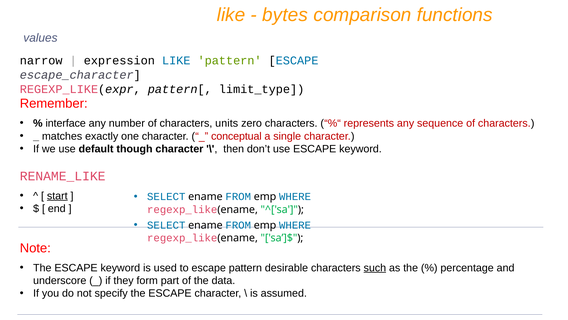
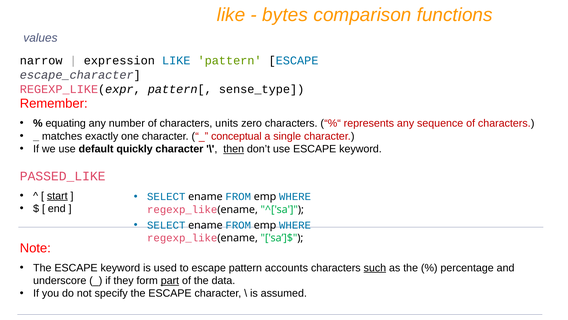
limit_type: limit_type -> sense_type (262, 89)
interface: interface -> equating (66, 123)
though: though -> quickly (135, 149)
then underline: none -> present (234, 149)
RENAME_LIKE: RENAME_LIKE -> PASSED_LIKE (63, 176)
desirable: desirable -> accounts (286, 267)
part underline: none -> present (170, 280)
